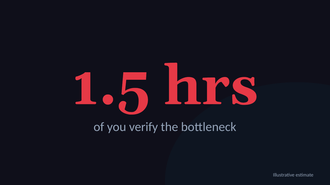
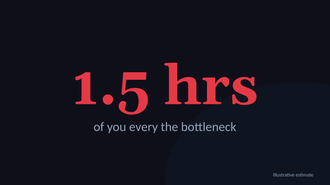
verify: verify -> every (143, 127)
